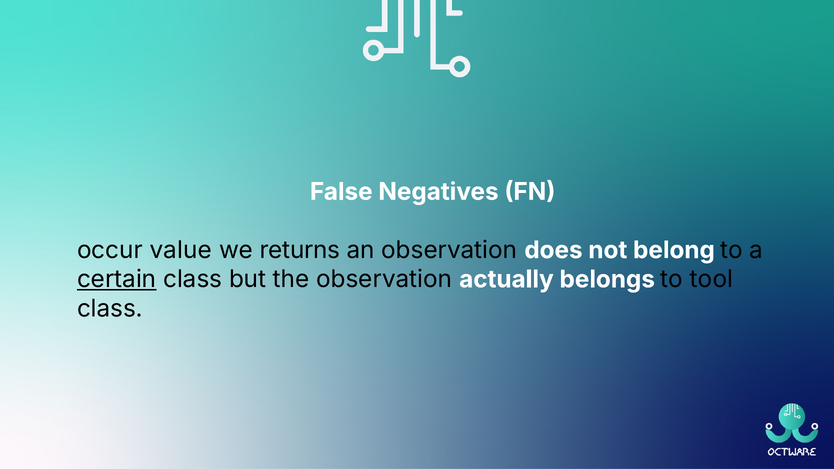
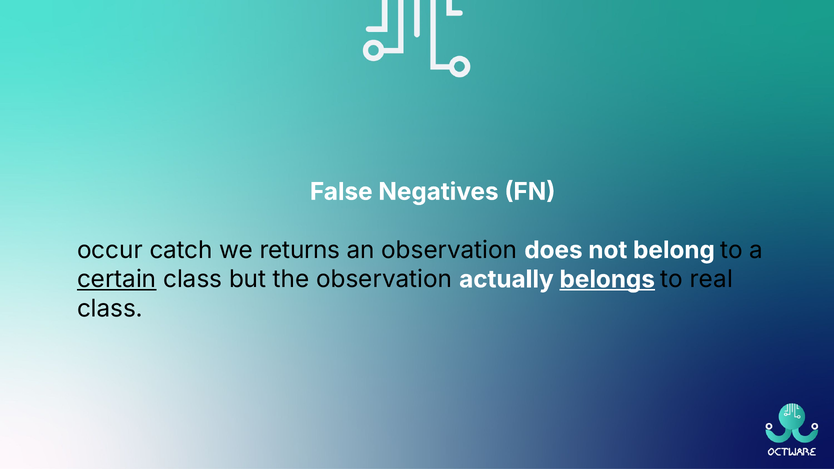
value: value -> catch (181, 250)
belongs underline: none -> present (607, 279)
tool: tool -> real (711, 279)
